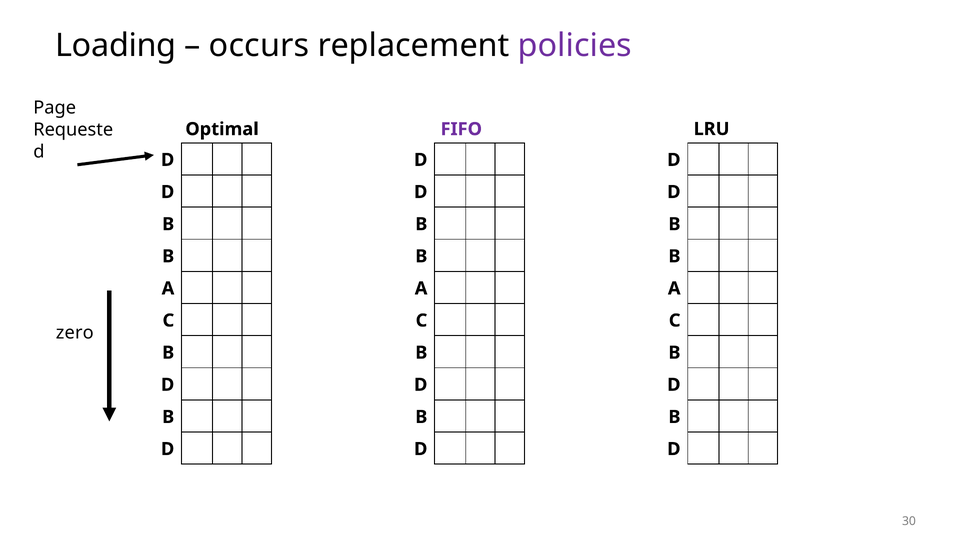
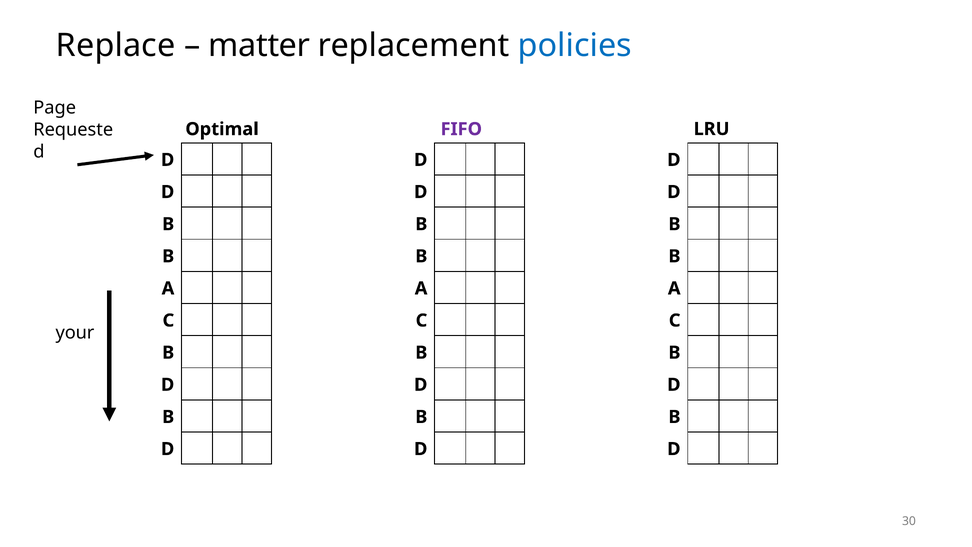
Loading: Loading -> Replace (116, 45)
occurs: occurs -> matter (259, 45)
policies colour: purple -> blue (575, 45)
zero: zero -> your (75, 333)
